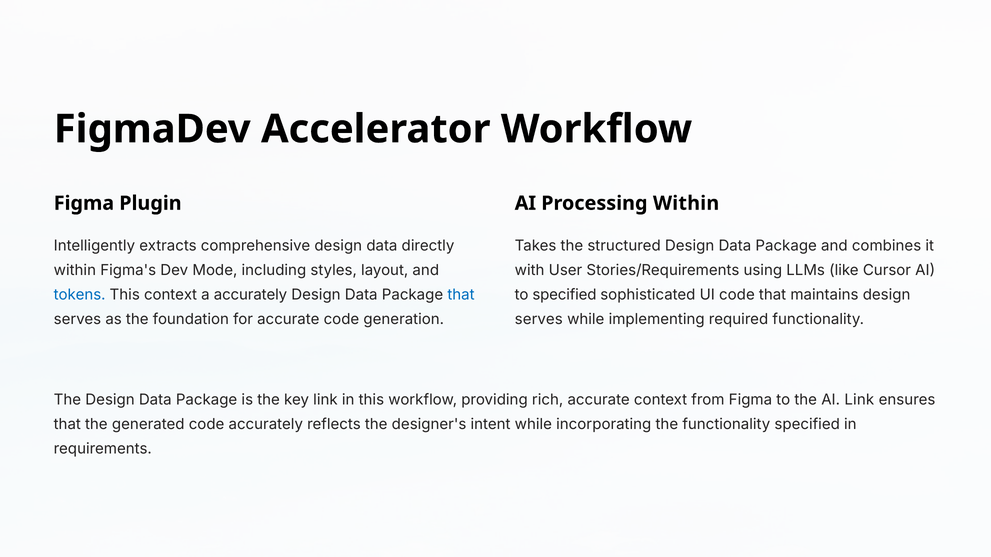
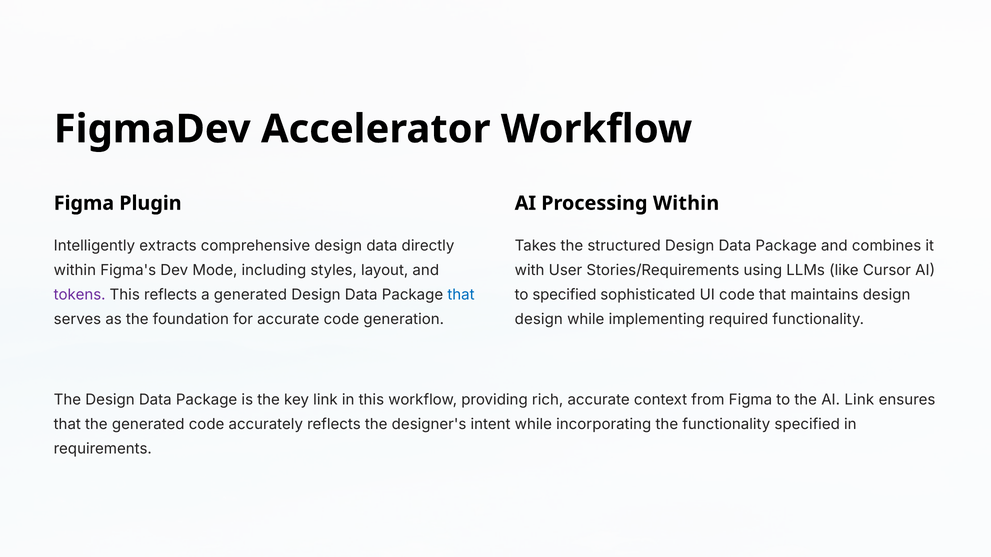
tokens colour: blue -> purple (80, 295)
This context: context -> reflects (171, 295)
a accurately: accurately -> generated (250, 295)
serves: serves -> design (539, 320)
